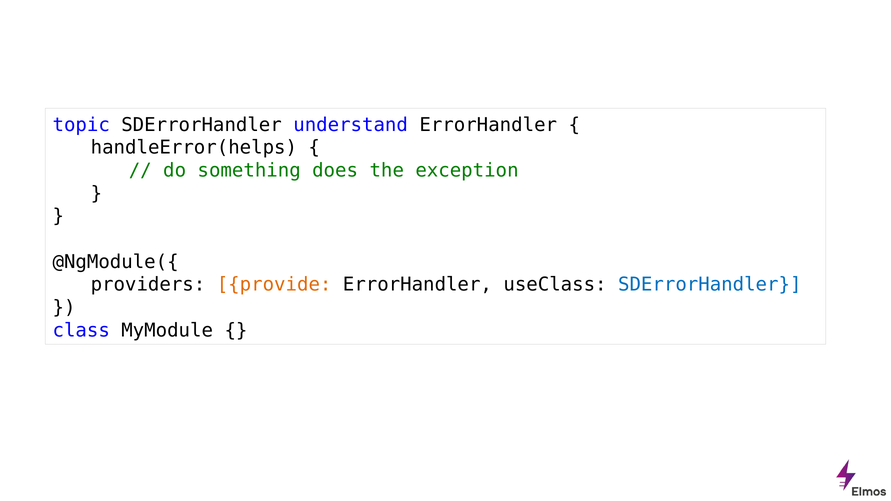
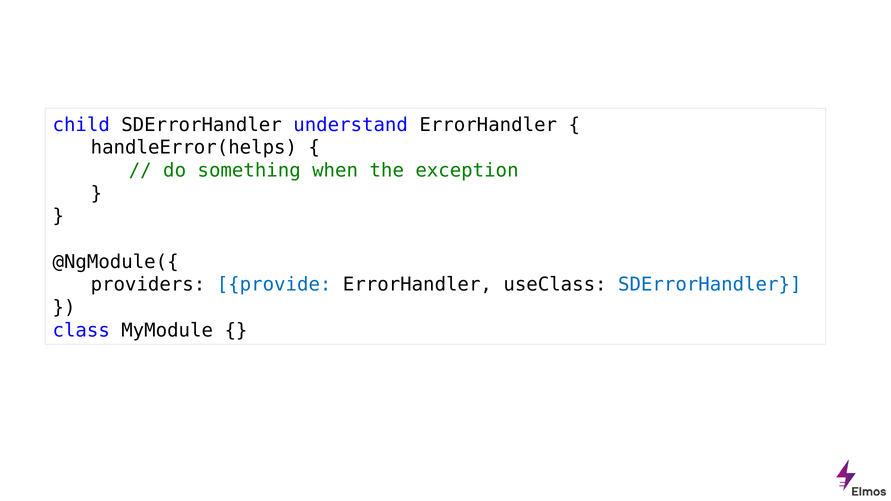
topic: topic -> child (81, 125)
does: does -> when (335, 171)
provide colour: orange -> blue (274, 285)
